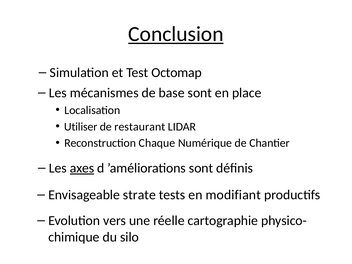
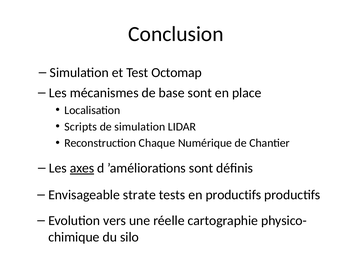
Conclusion underline: present -> none (176, 34)
Utiliser: Utiliser -> Scripts (81, 127)
de restaurant: restaurant -> simulation (140, 127)
en modifiant: modifiant -> productifs (233, 195)
